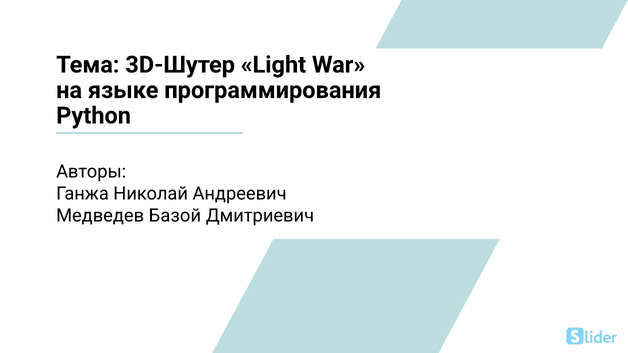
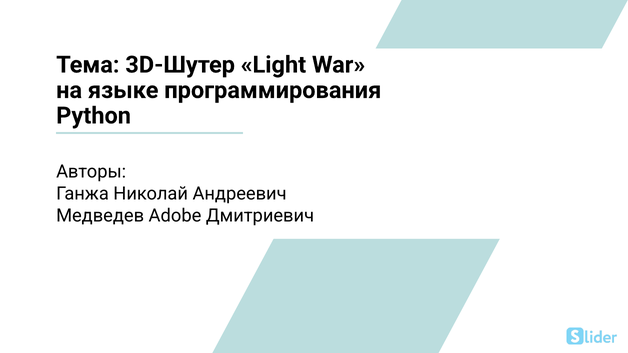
Базой: Базой -> Adobe (175, 216)
